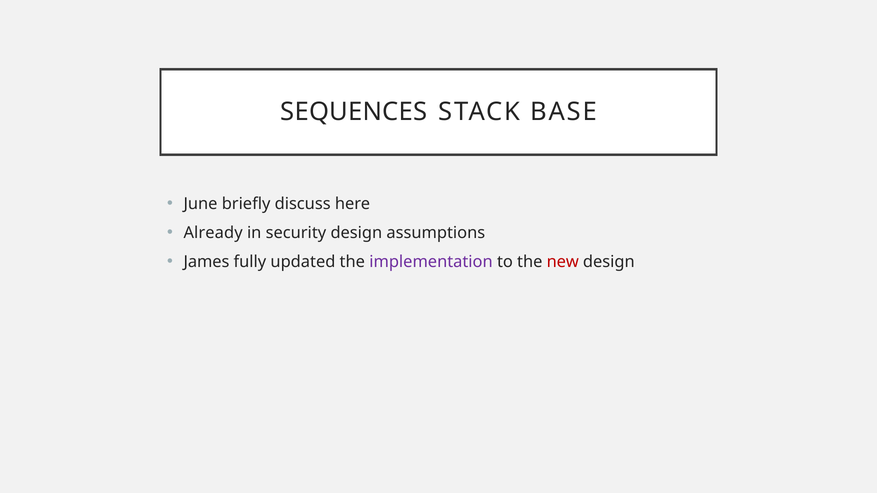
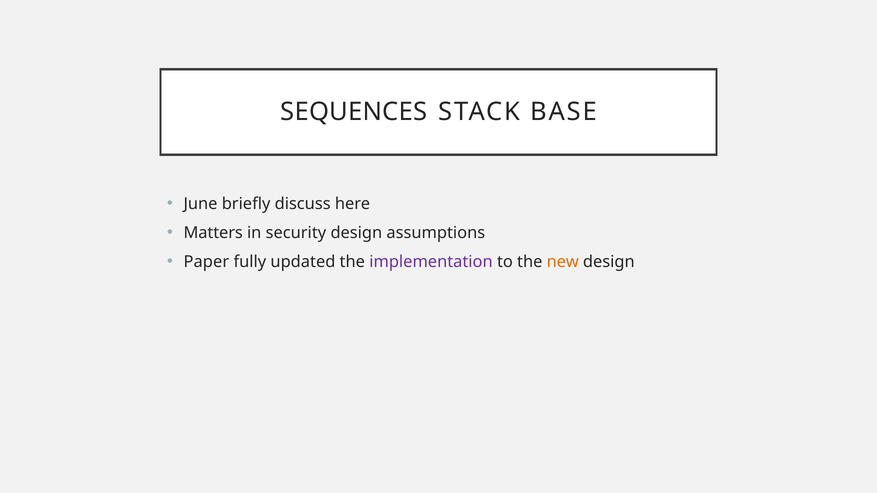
Already: Already -> Matters (213, 233)
James: James -> Paper (206, 262)
new colour: red -> orange (563, 262)
